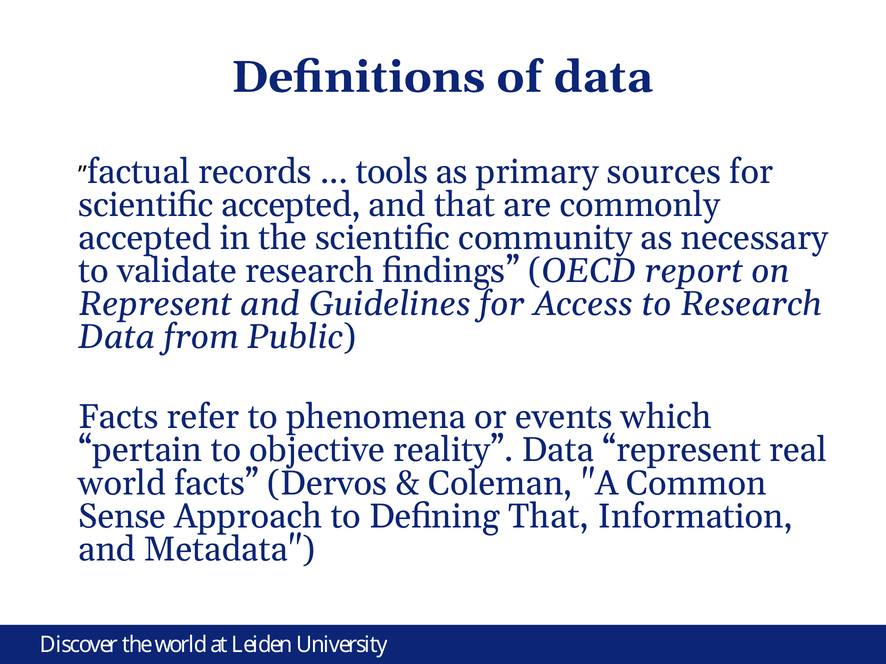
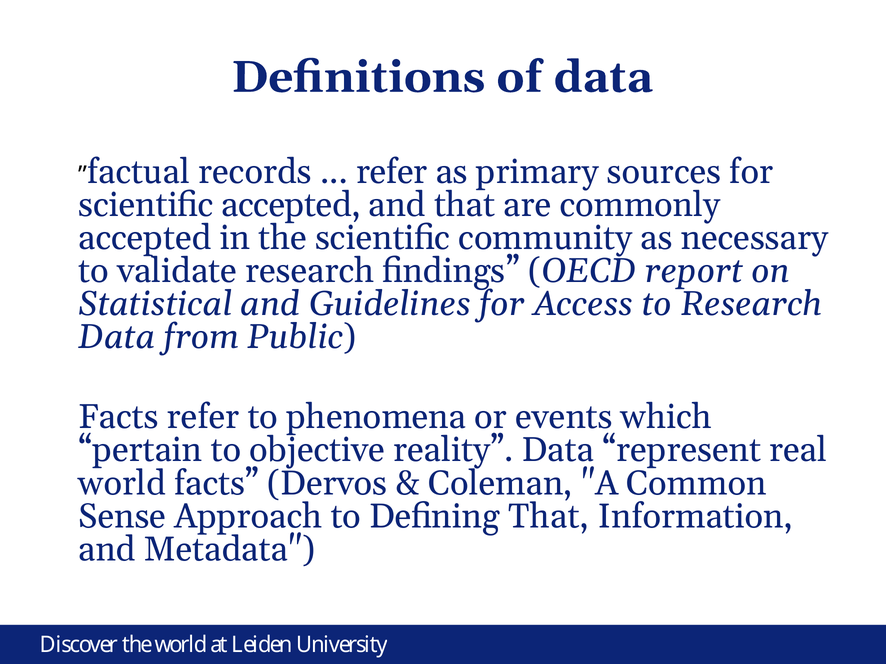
tools: tools -> refer (392, 172)
Represent: Represent -> Statistical (155, 304)
